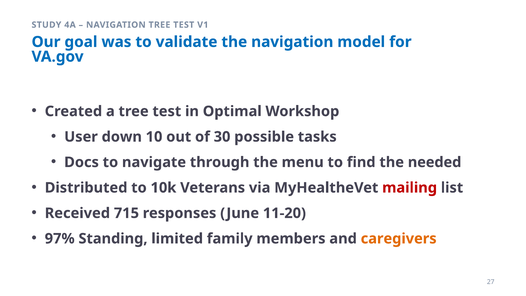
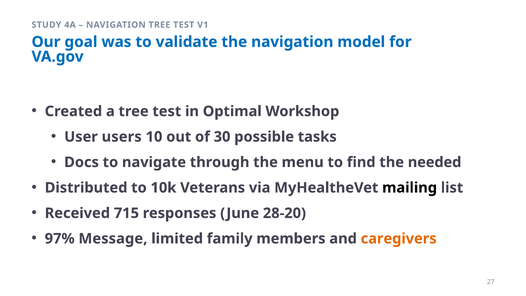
down: down -> users (122, 137)
mailing colour: red -> black (410, 188)
11-20: 11-20 -> 28-20 (284, 213)
Standing: Standing -> Message (113, 239)
